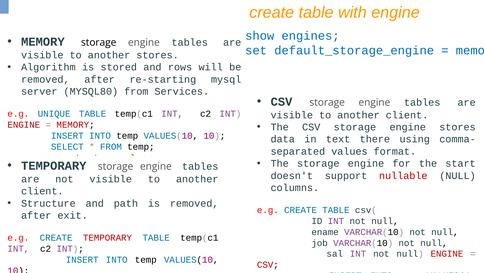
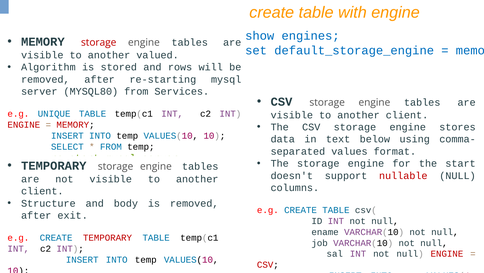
storage colour: black -> red (99, 42)
another stores: stores -> valued (158, 55)
there: there -> below (375, 139)
path: path -> body (126, 203)
